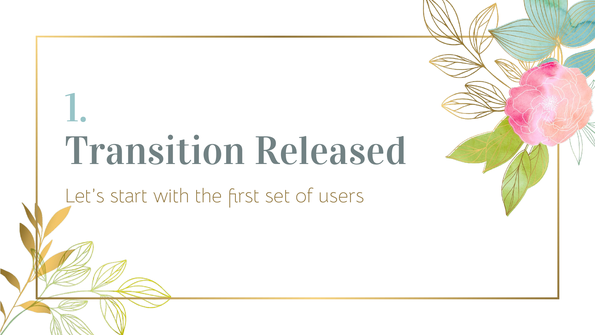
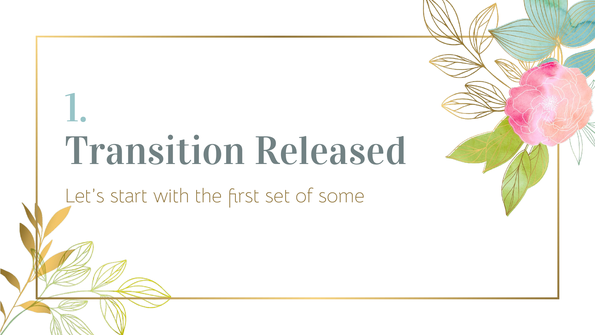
users: users -> some (342, 196)
